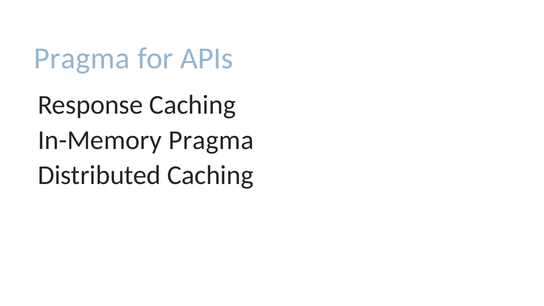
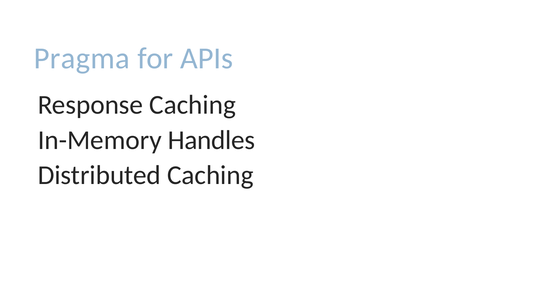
In-Memory Pragma: Pragma -> Handles (211, 140)
